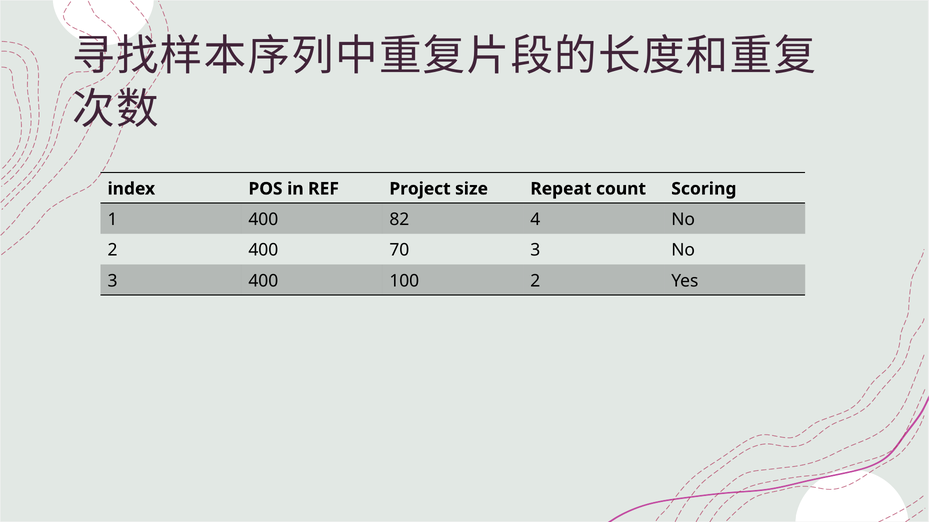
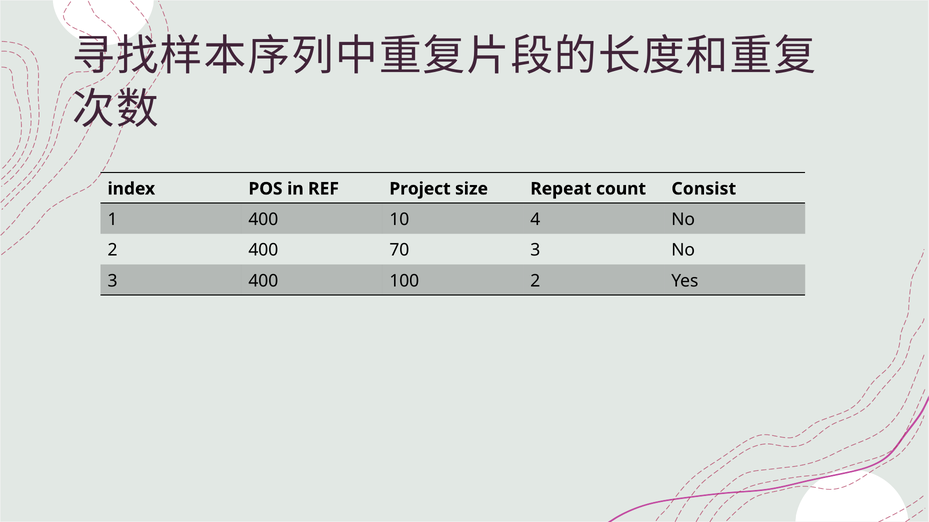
Scoring: Scoring -> Consist (704, 189)
82: 82 -> 10 (399, 220)
